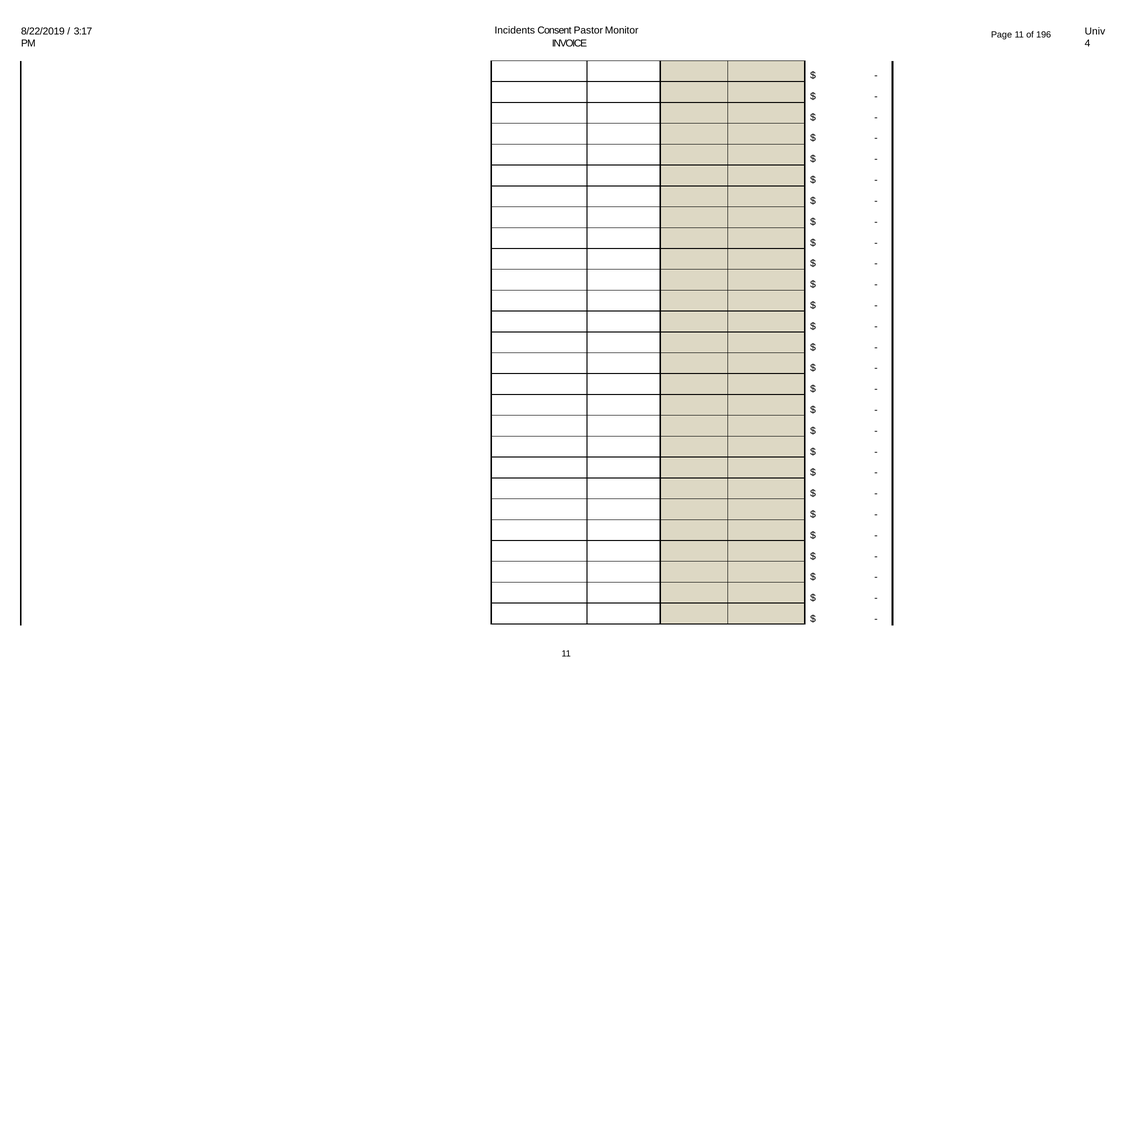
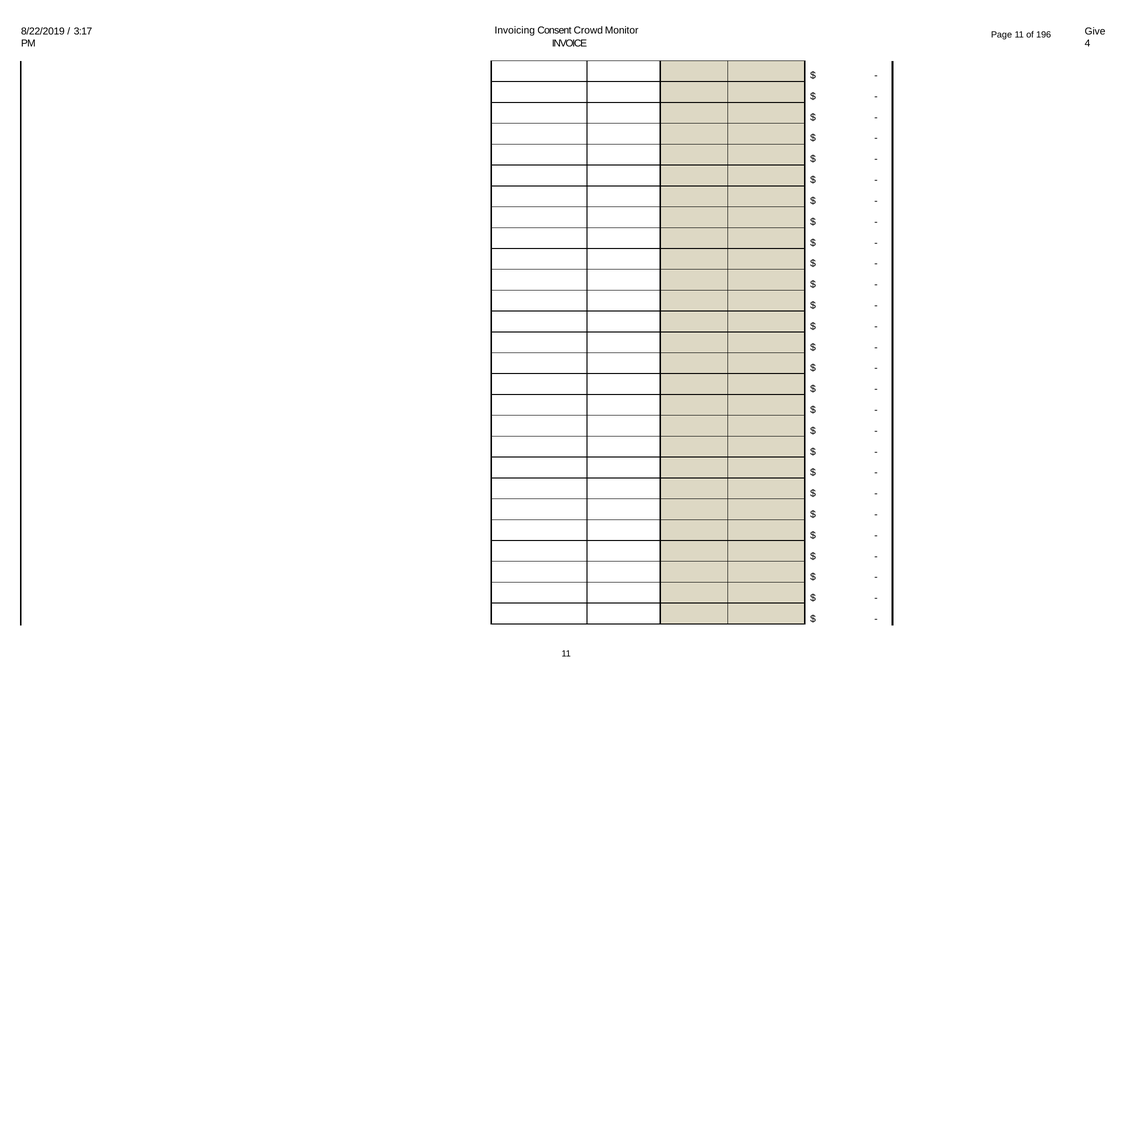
Incidents: Incidents -> Invoicing (515, 30)
Pastor: Pastor -> Crowd (588, 30)
Univ: Univ -> Give (1095, 31)
